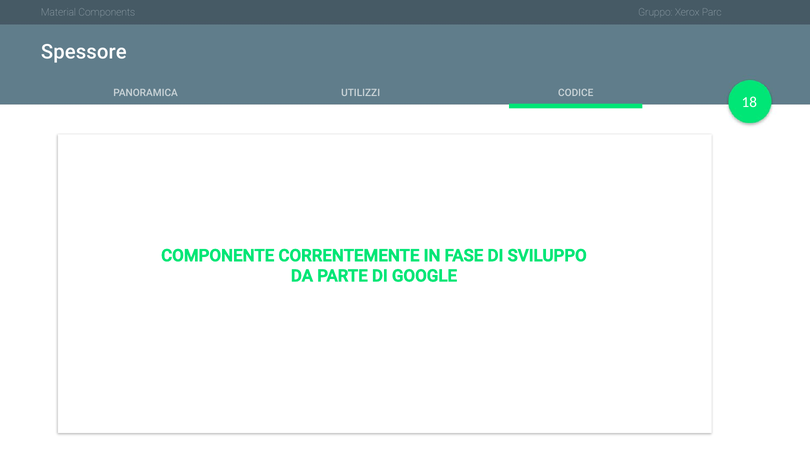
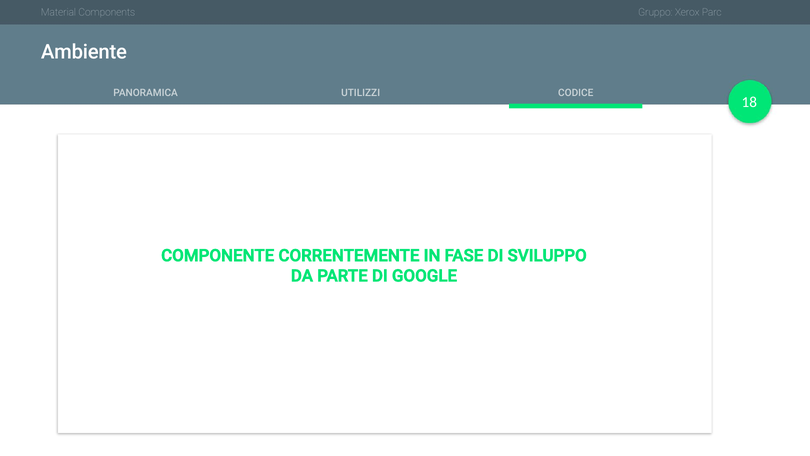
Spessore: Spessore -> Ambiente (84, 52)
